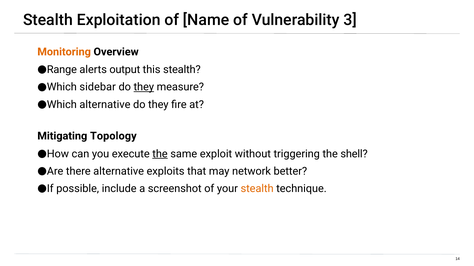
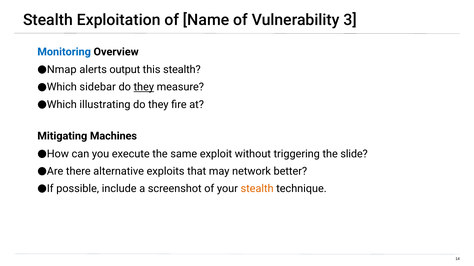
Monitoring colour: orange -> blue (64, 52)
Range: Range -> Nmap (62, 70)
Which alternative: alternative -> illustrating (105, 105)
Topology: Topology -> Machines (113, 136)
the underline: present -> none (160, 154)
shell: shell -> slide (354, 154)
